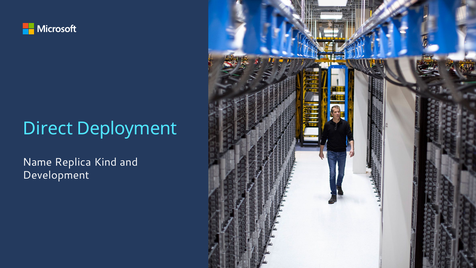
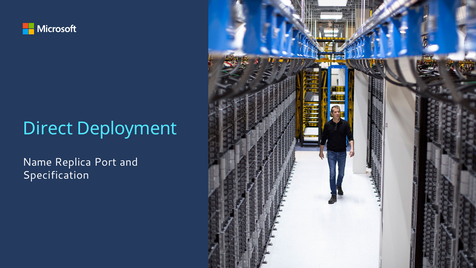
Kind: Kind -> Port (105, 162)
Development: Development -> Specification (56, 175)
